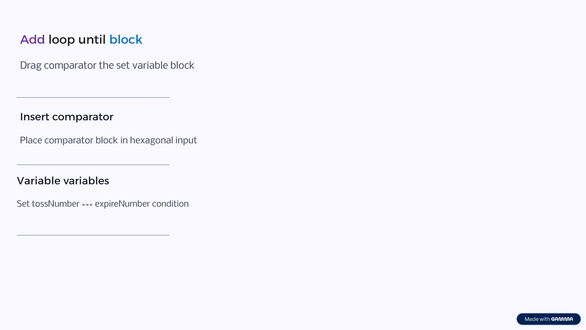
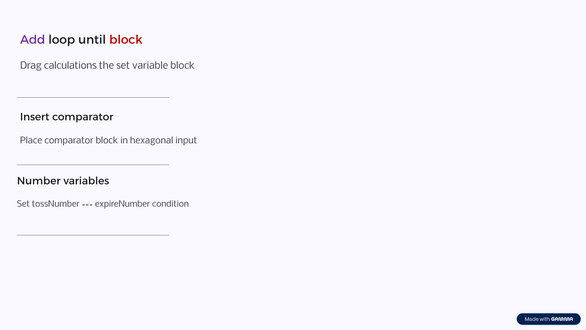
block colour: blue -> red (126, 40)
Drag comparator: comparator -> calculations (70, 66)
Variable: Variable -> Number (39, 181)
